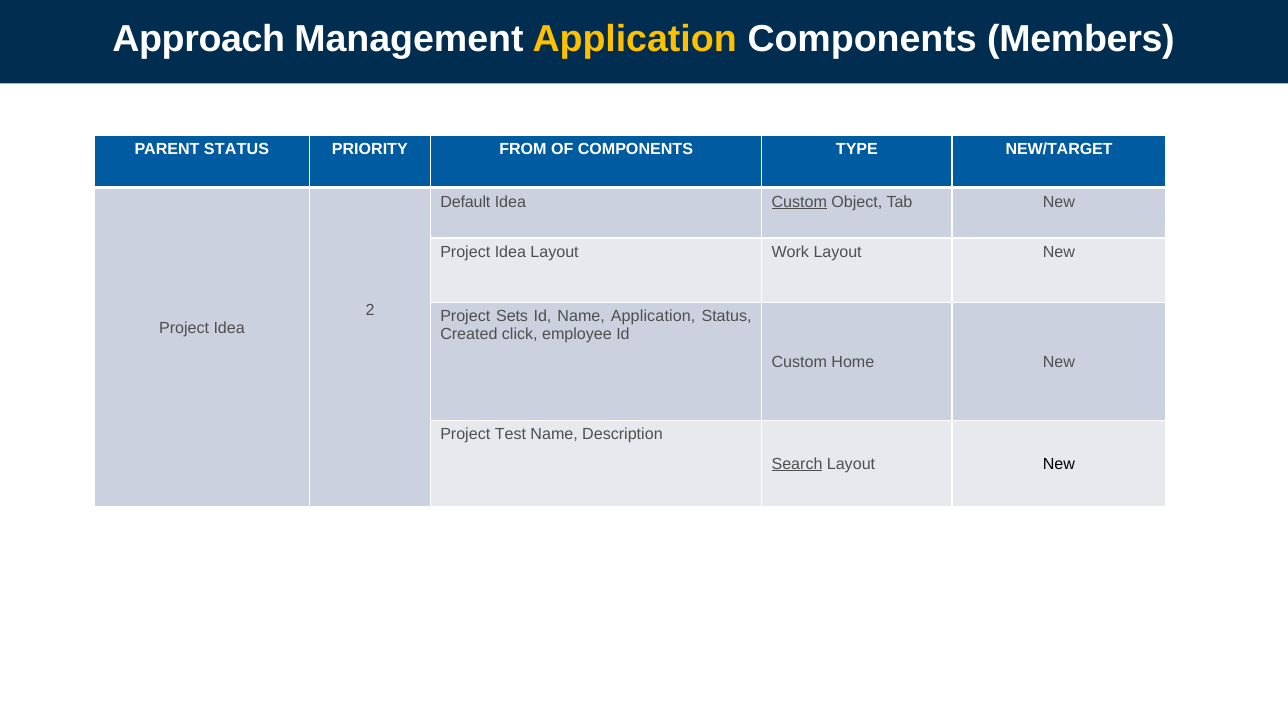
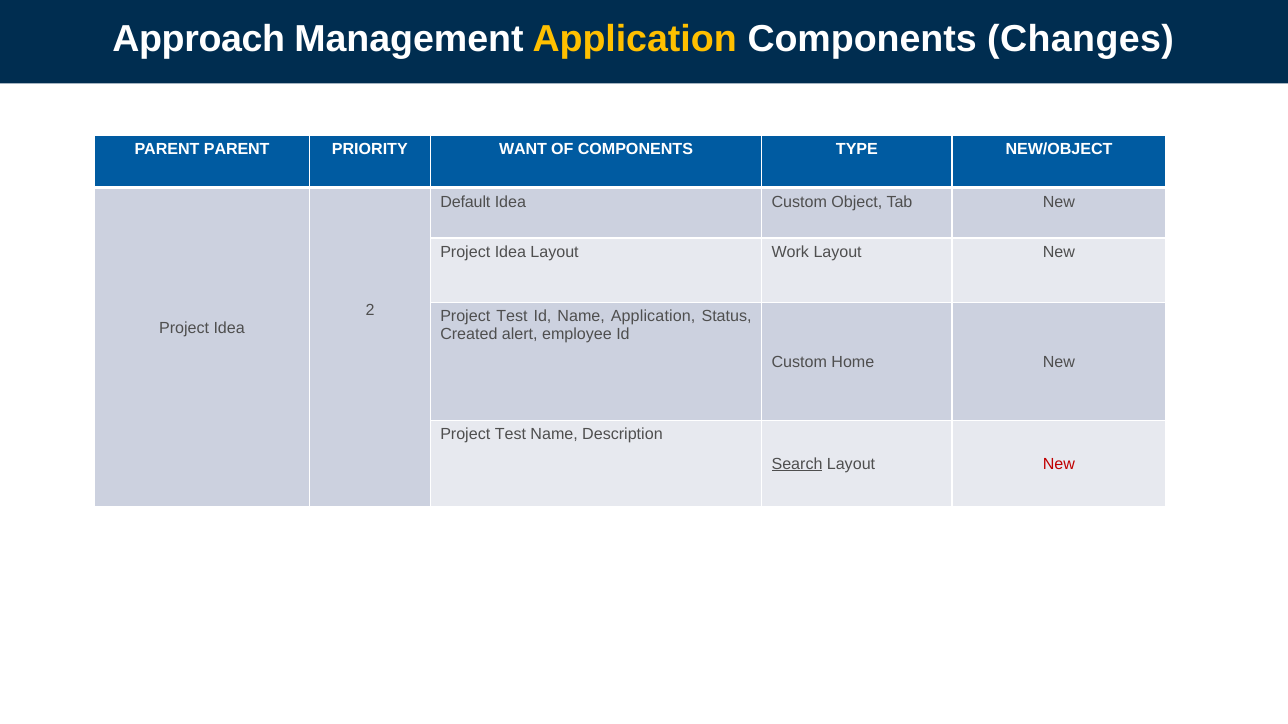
Members: Members -> Changes (1081, 40)
PARENT STATUS: STATUS -> PARENT (237, 149)
FROM: FROM -> WANT (523, 149)
NEW/TARGET: NEW/TARGET -> NEW/OBJECT (1059, 149)
Custom underline: present -> none (799, 202)
Sets: Sets -> Test (512, 317)
click: click -> alert (520, 335)
New colour: black -> red (1059, 464)
